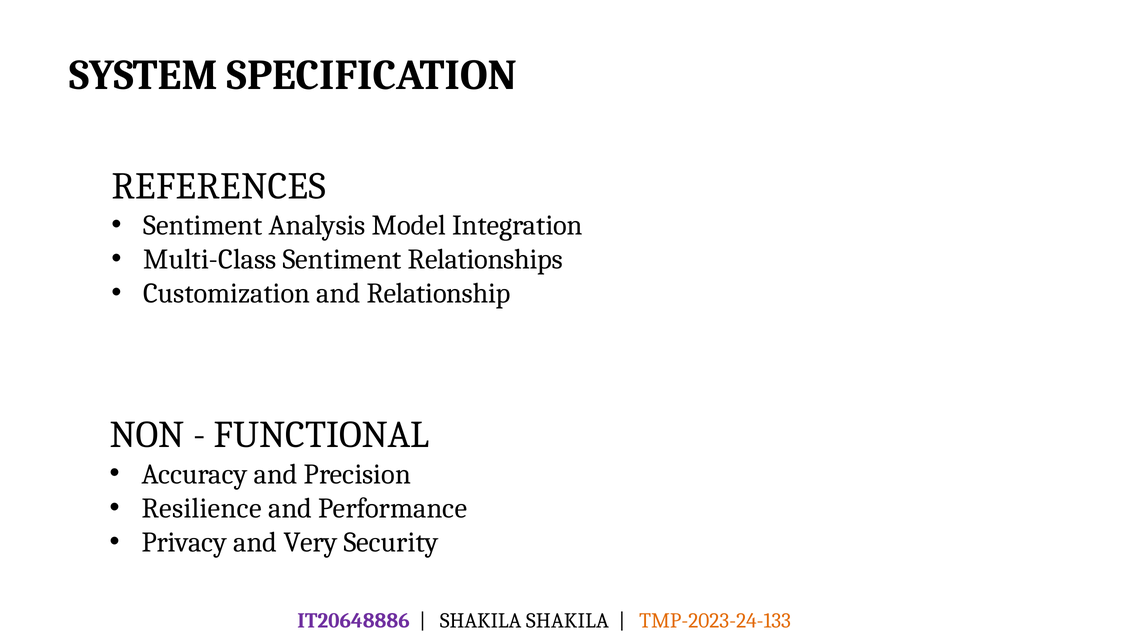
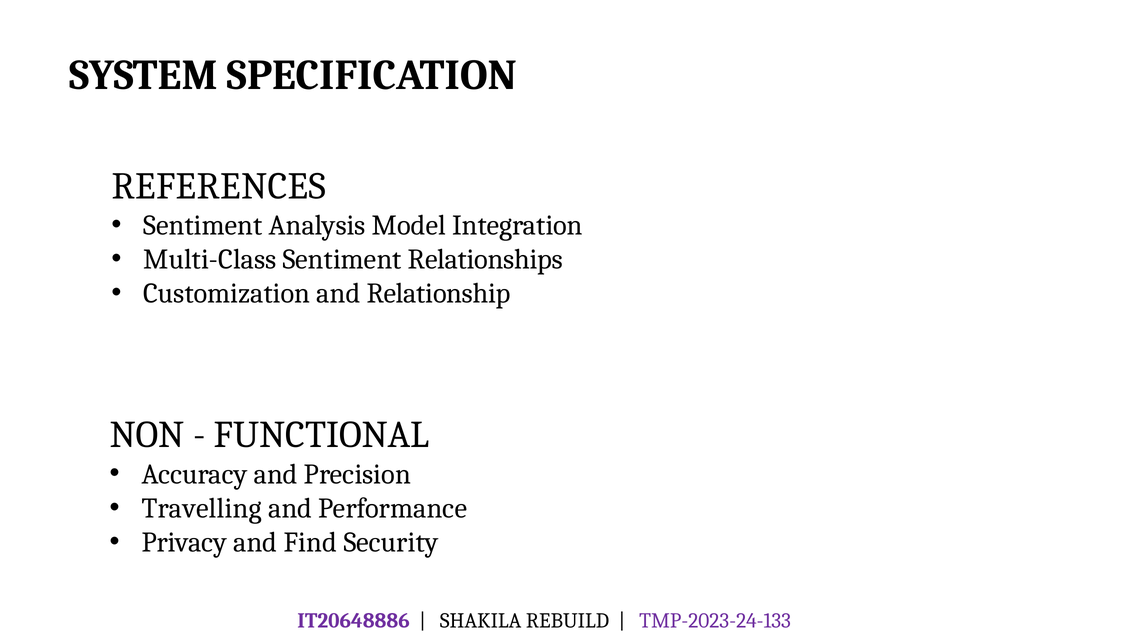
Resilience: Resilience -> Travelling (202, 508)
Very: Very -> Find (310, 542)
SHAKILA SHAKILA: SHAKILA -> REBUILD (568, 620)
TMP-2023-24-133 colour: orange -> purple (715, 620)
